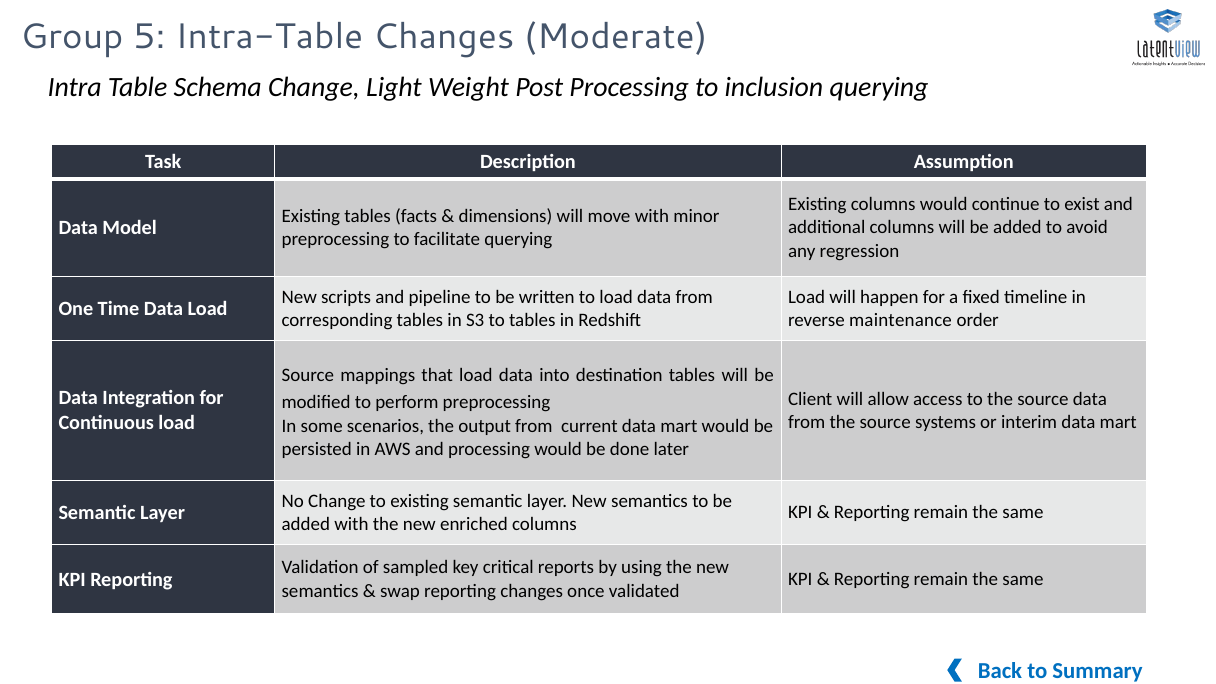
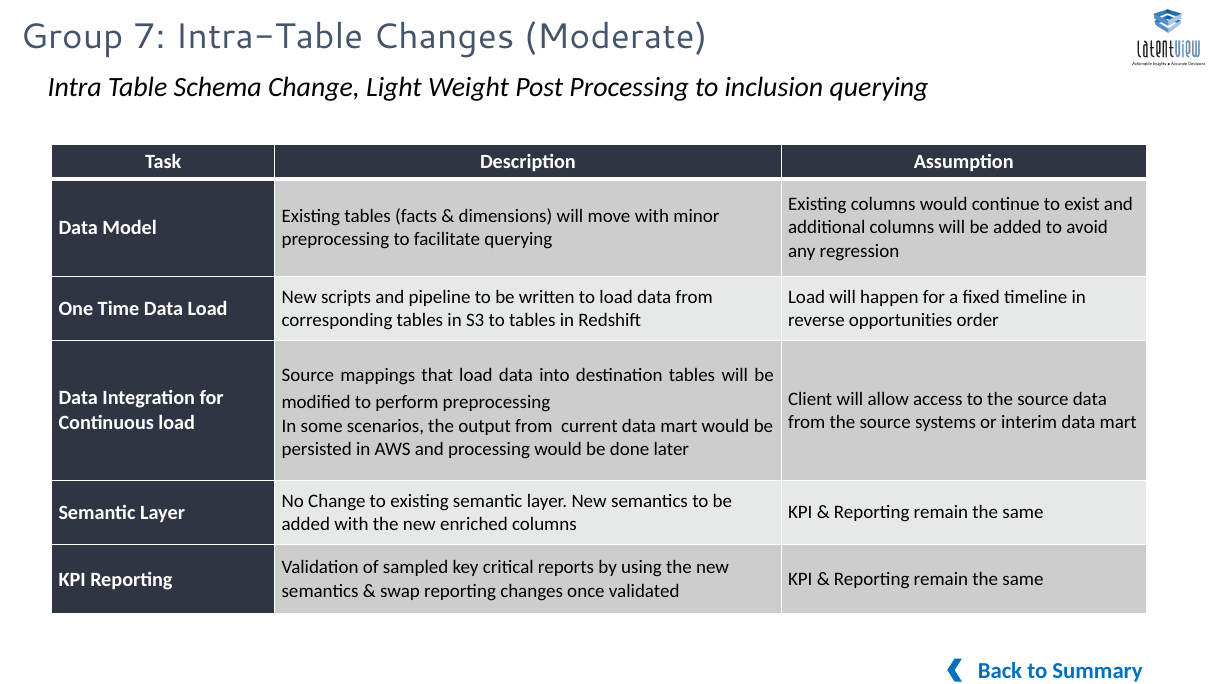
5: 5 -> 7 (149, 37)
maintenance: maintenance -> opportunities (901, 320)
